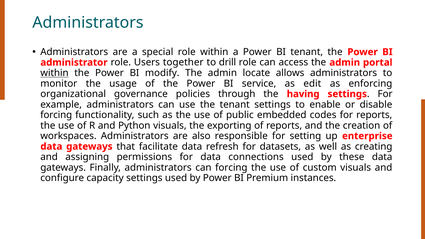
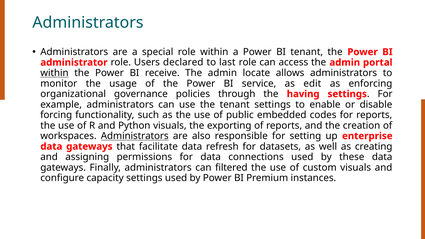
together: together -> declared (183, 62)
drill: drill -> last (227, 62)
modify: modify -> receive (162, 73)
Administrators underline: none -> present (135, 136)
can forcing: forcing -> filtered (231, 168)
